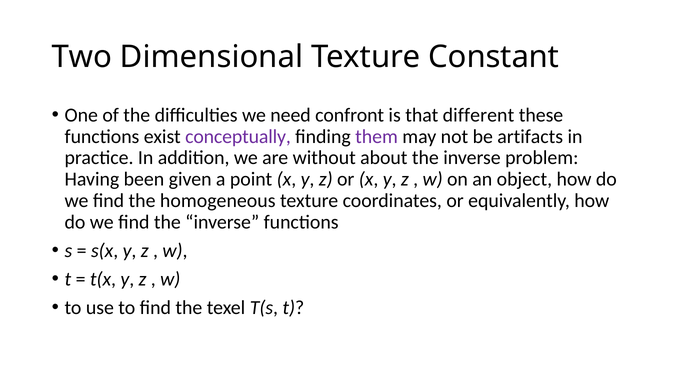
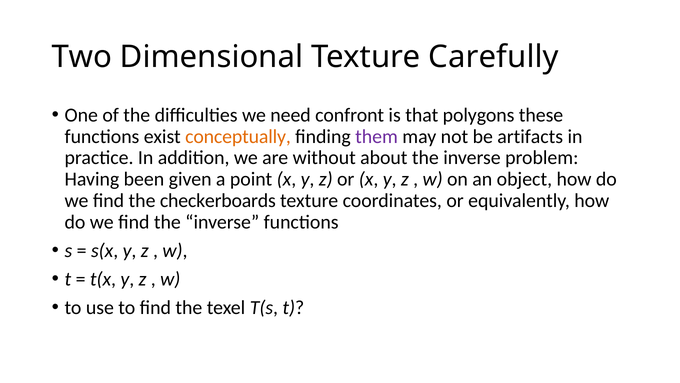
Constant: Constant -> Carefully (494, 57)
different: different -> polygons (479, 115)
conceptually colour: purple -> orange (238, 136)
homogeneous: homogeneous -> checkerboards (218, 200)
